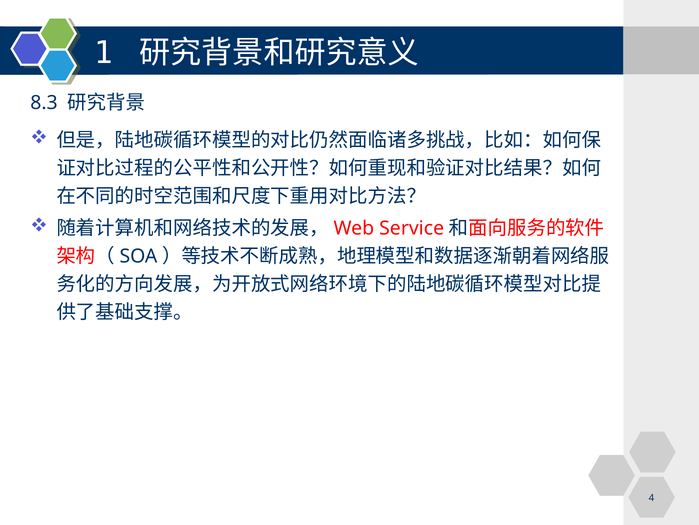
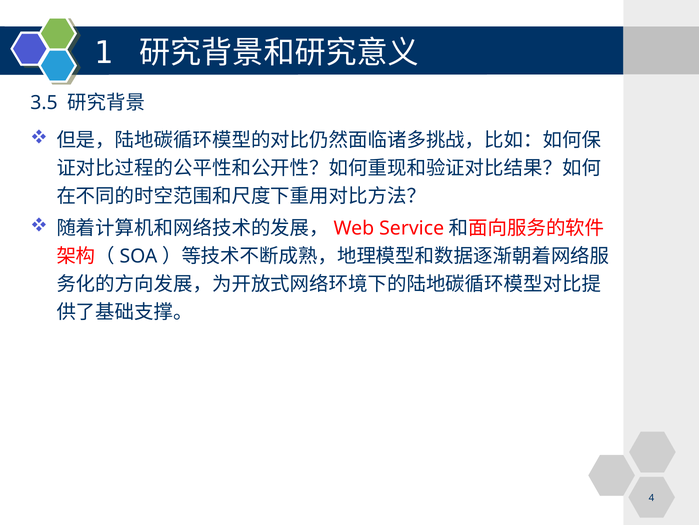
8.3: 8.3 -> 3.5 (44, 103)
